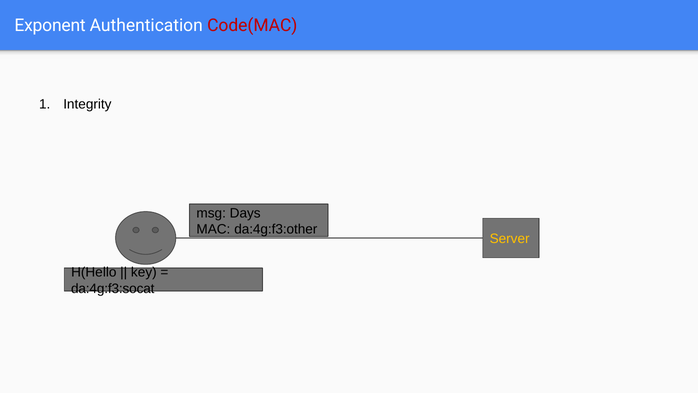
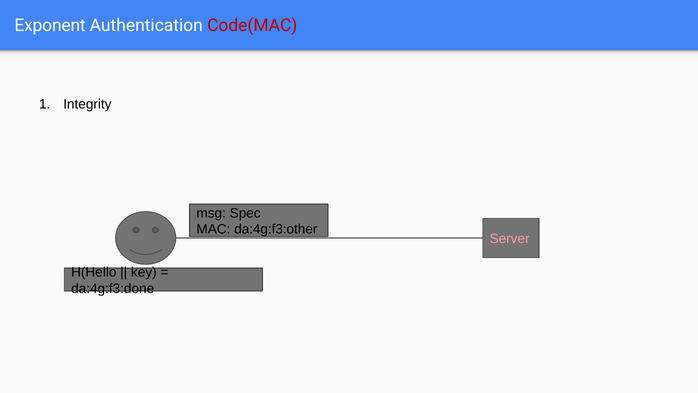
Days: Days -> Spec (245, 213)
Server colour: yellow -> pink (510, 239)
da:4g:f3:socat: da:4g:f3:socat -> da:4g:f3:done (113, 288)
